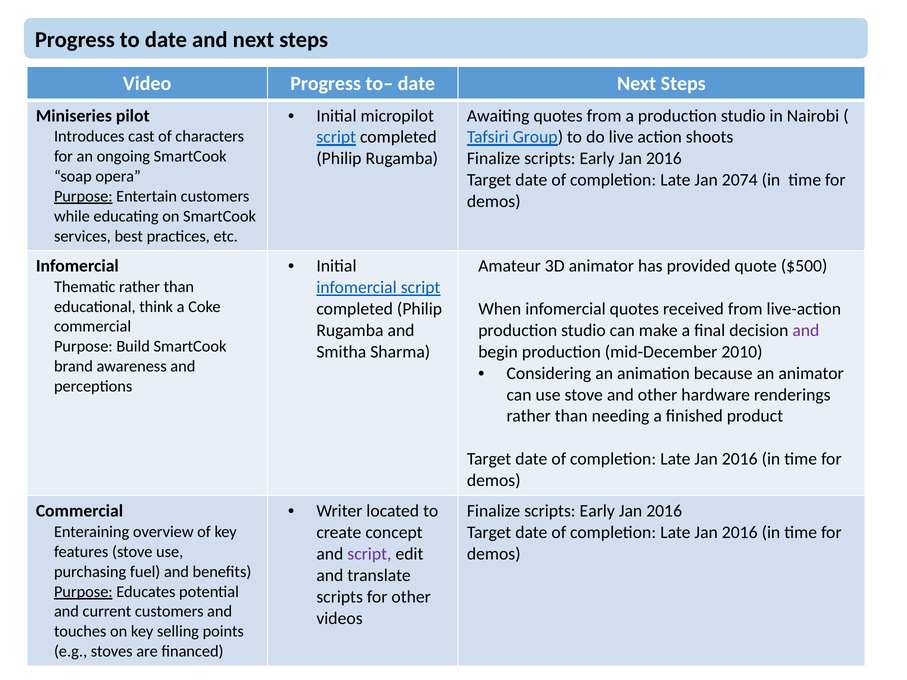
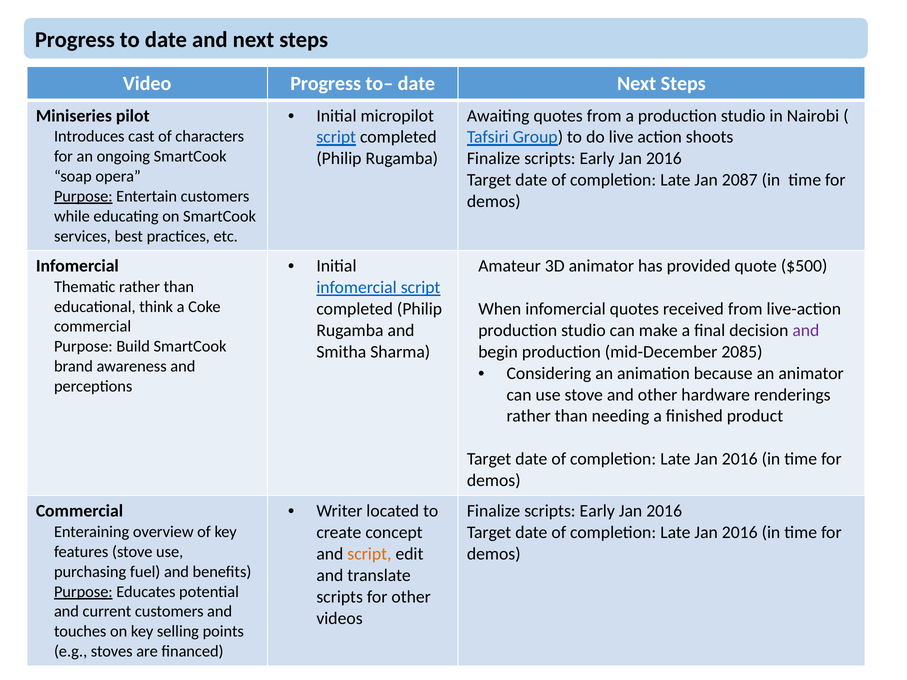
2074: 2074 -> 2087 (740, 180)
2010: 2010 -> 2085 (742, 352)
script colour: purple -> orange (369, 554)
